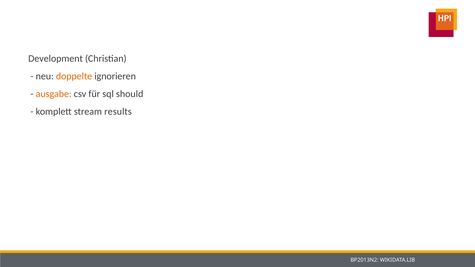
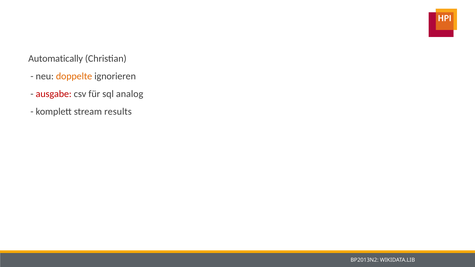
Development: Development -> Automatically (56, 59)
ausgabe colour: orange -> red (54, 94)
should: should -> analog (130, 94)
